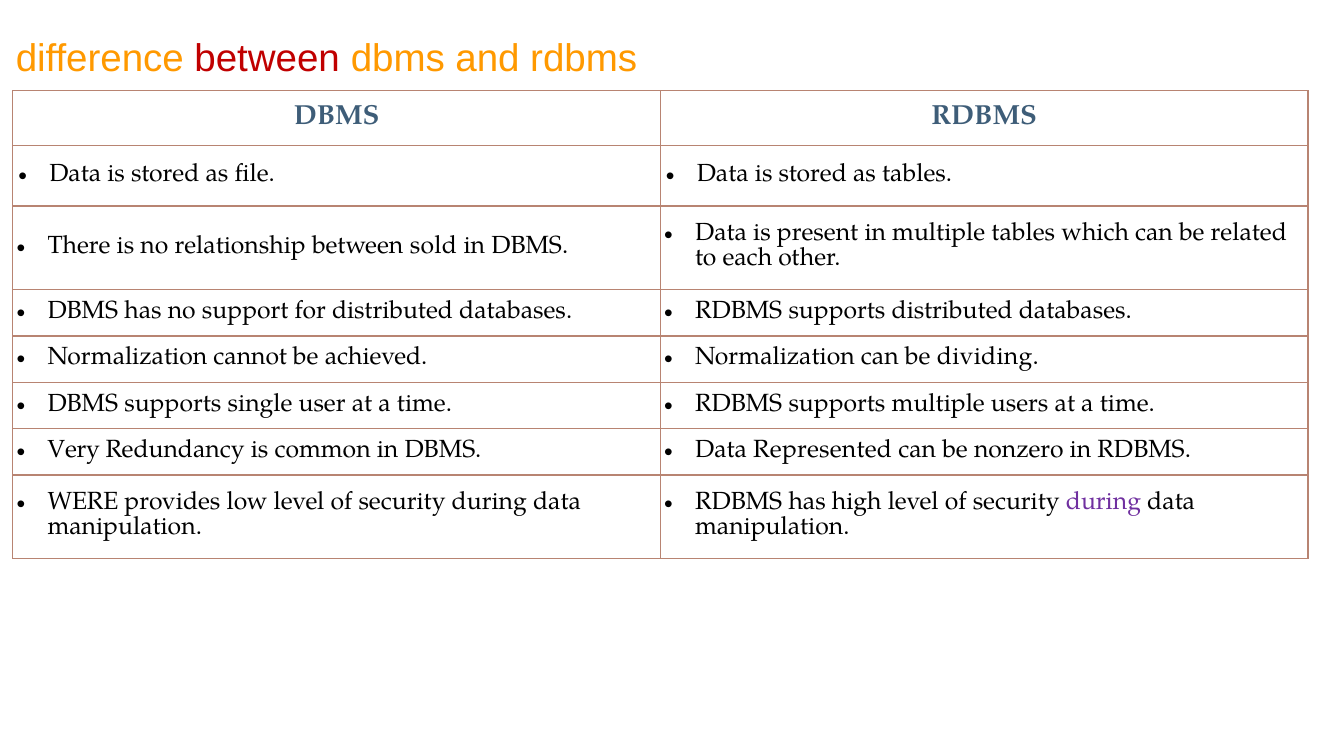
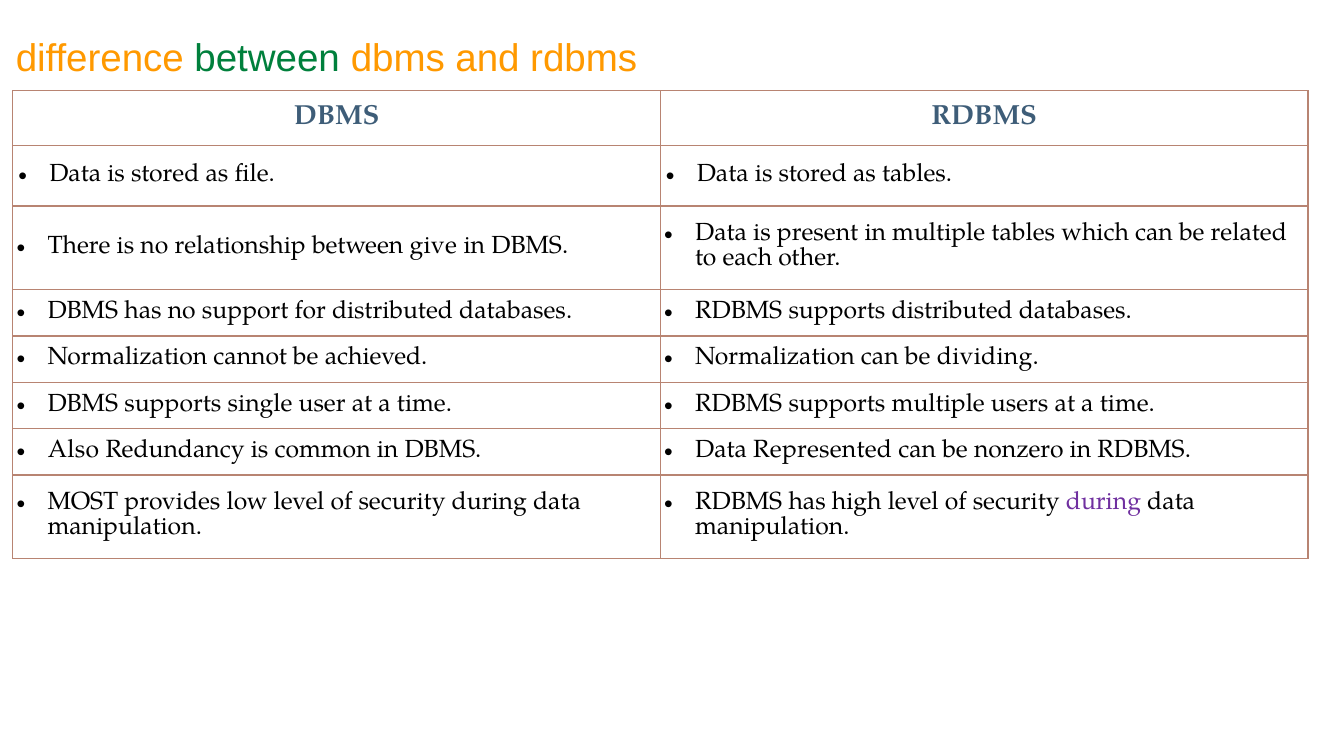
between colour: red -> green (267, 59)
sold: sold -> give (433, 245)
Very: Very -> Also (73, 449)
WERE: WERE -> MOST (83, 502)
